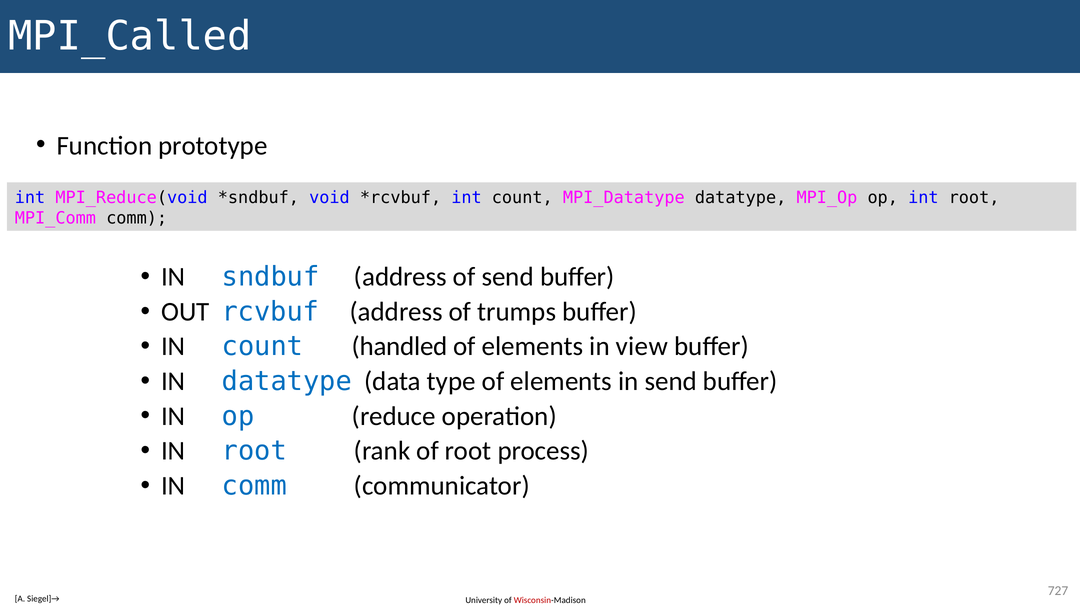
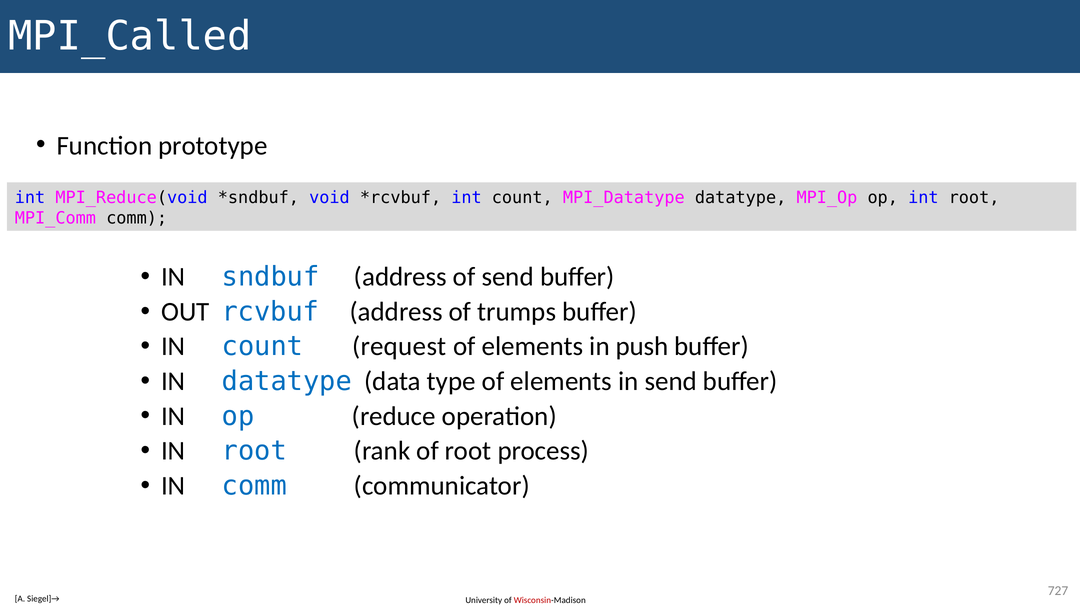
handled: handled -> request (399, 346)
view: view -> push (642, 346)
